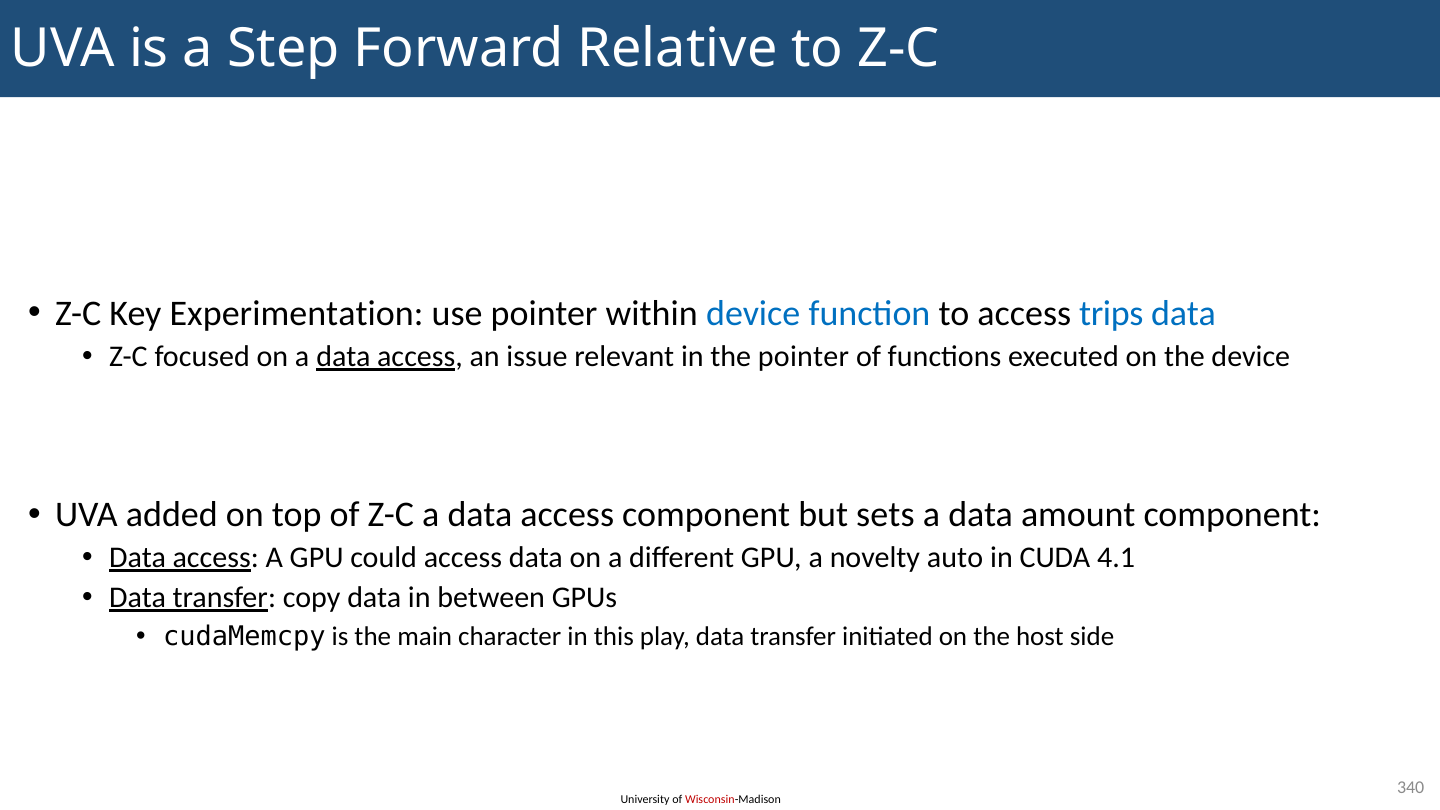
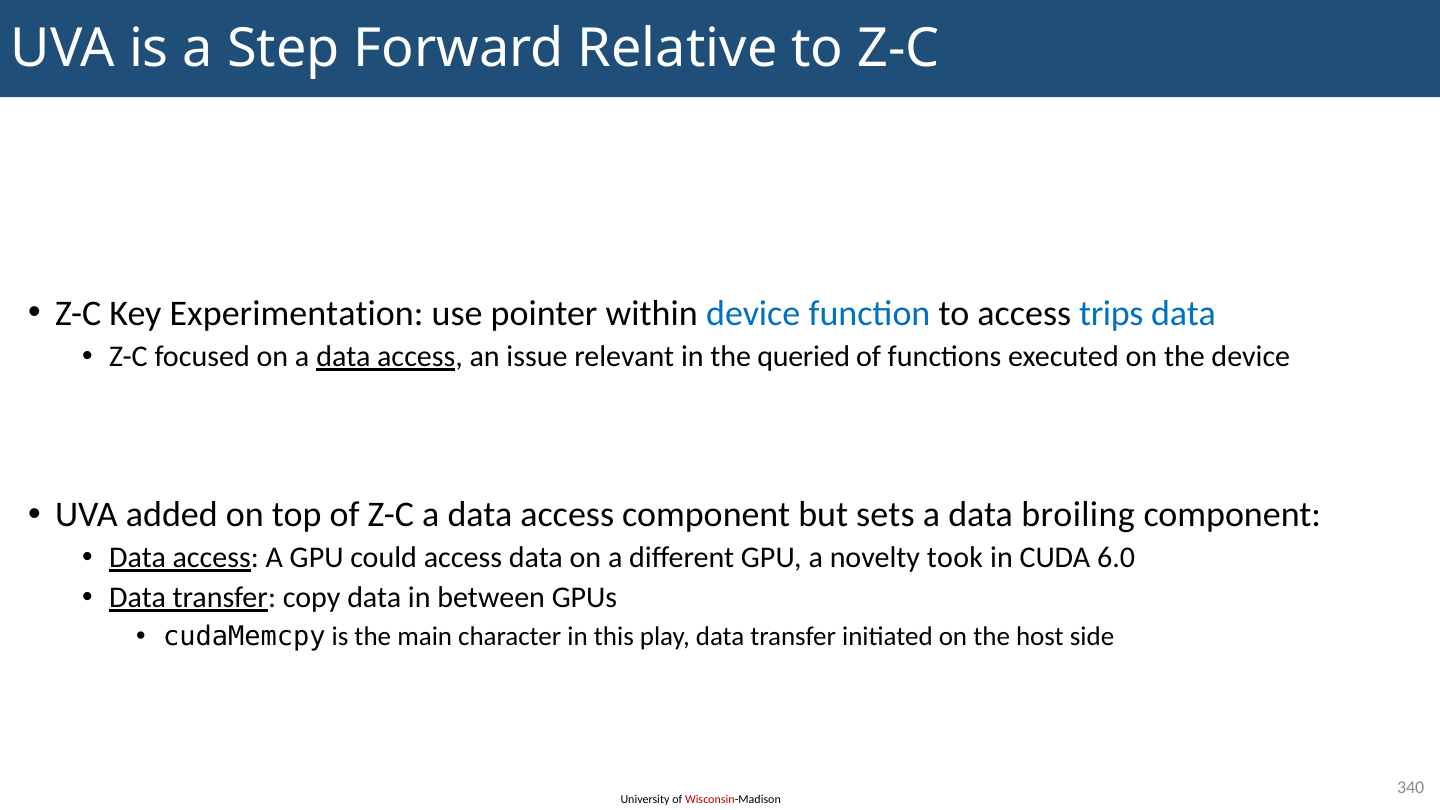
the pointer: pointer -> queried (804, 356)
amount: amount -> broiling (1078, 515)
auto: auto -> took (955, 558)
4.1: 4.1 -> 6.0 (1116, 558)
